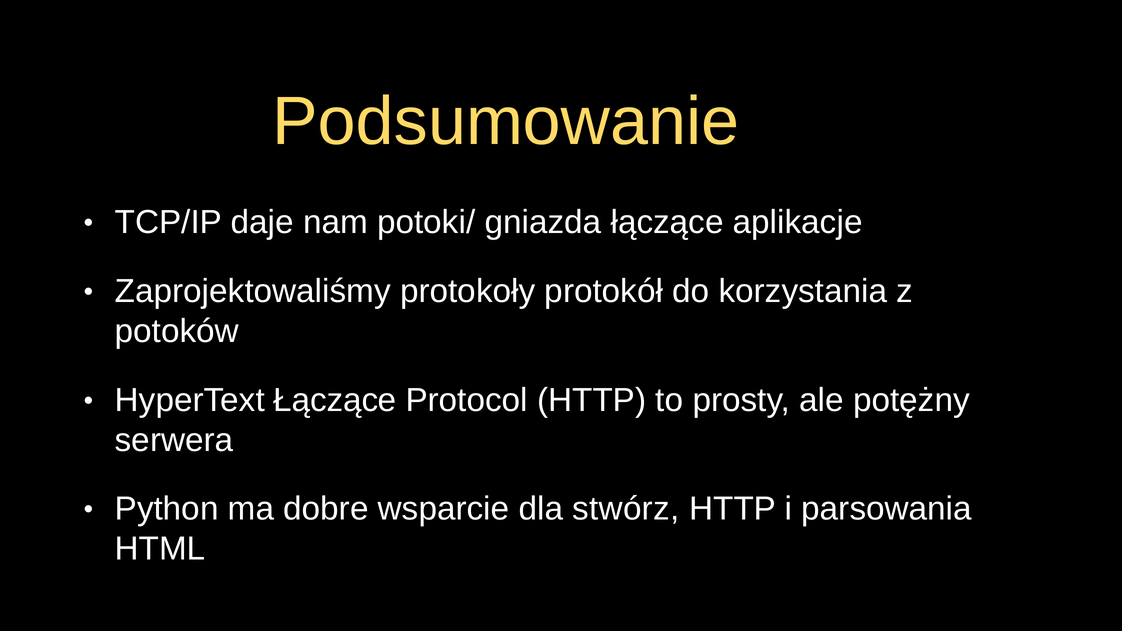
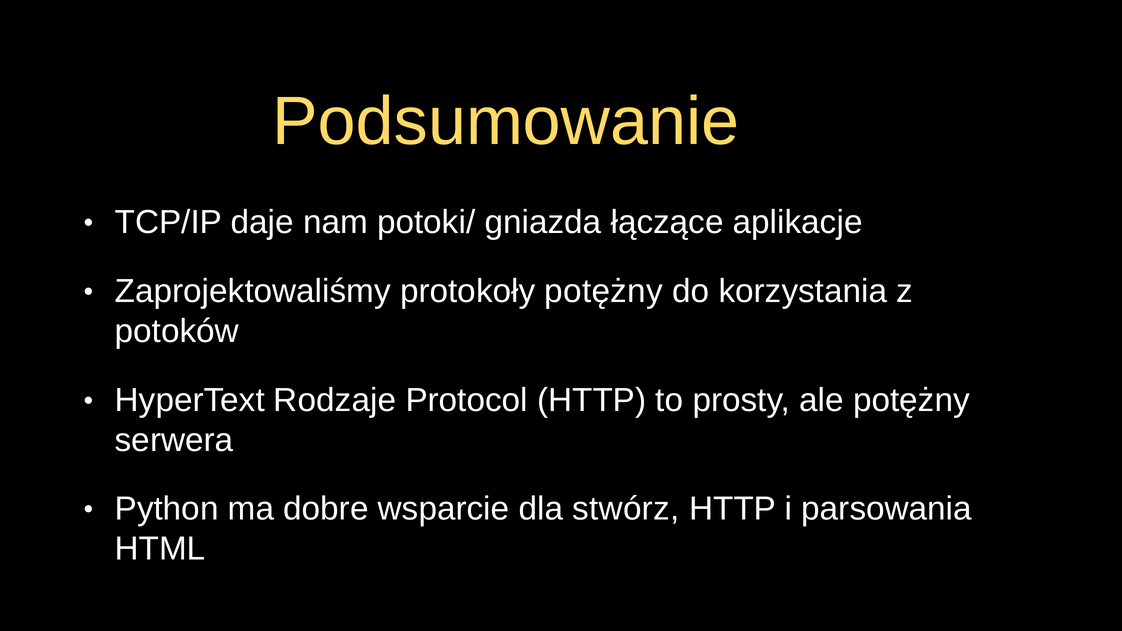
protokoły protokół: protokół -> potężny (604, 291)
HyperText Łączące: Łączące -> Rodzaje (335, 400)
